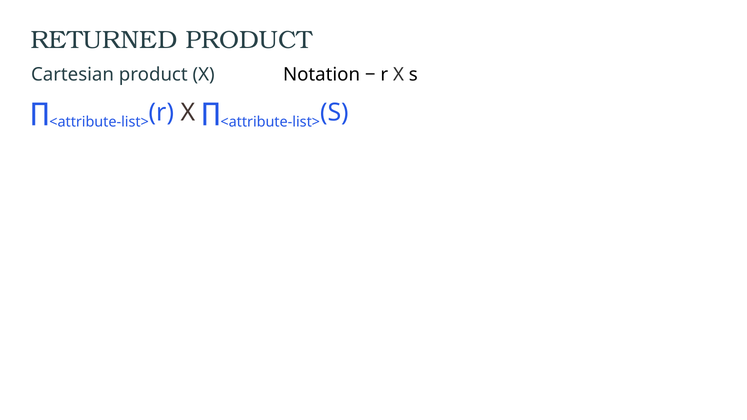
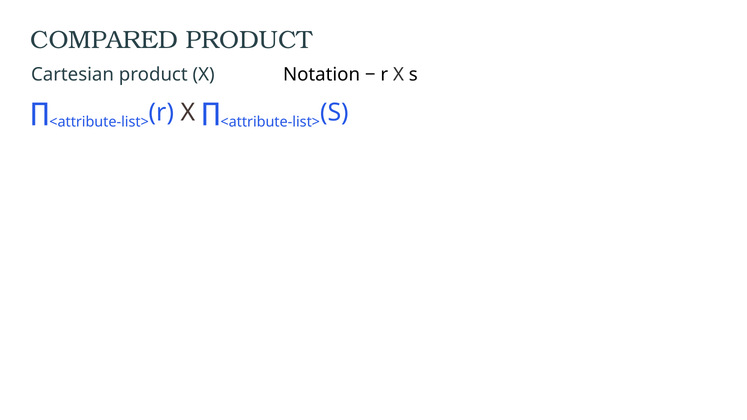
RETURNED: RETURNED -> COMPARED (104, 40)
